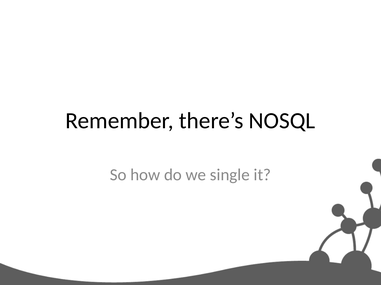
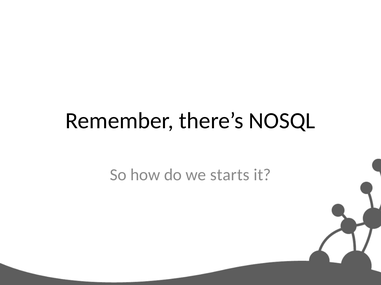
single: single -> starts (230, 175)
